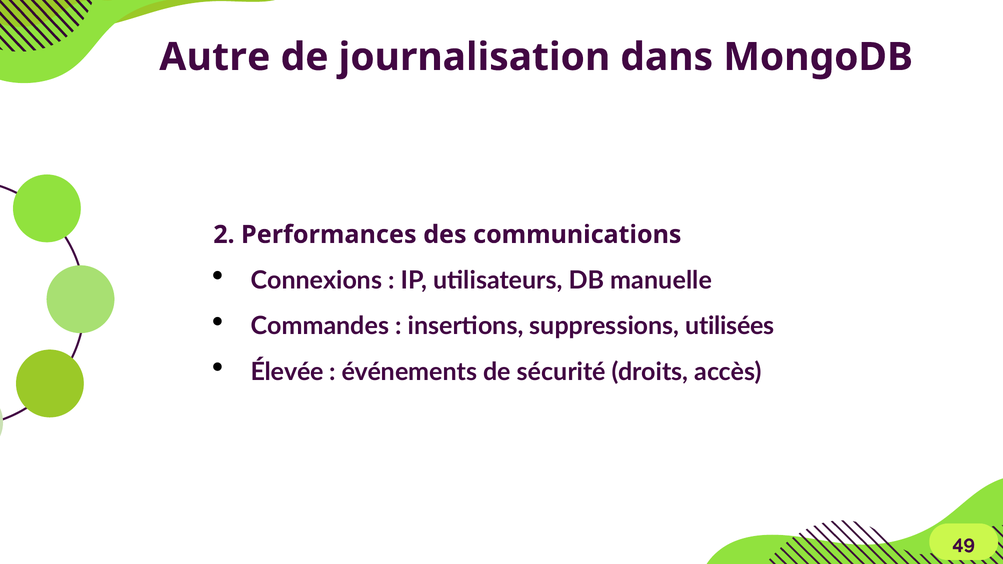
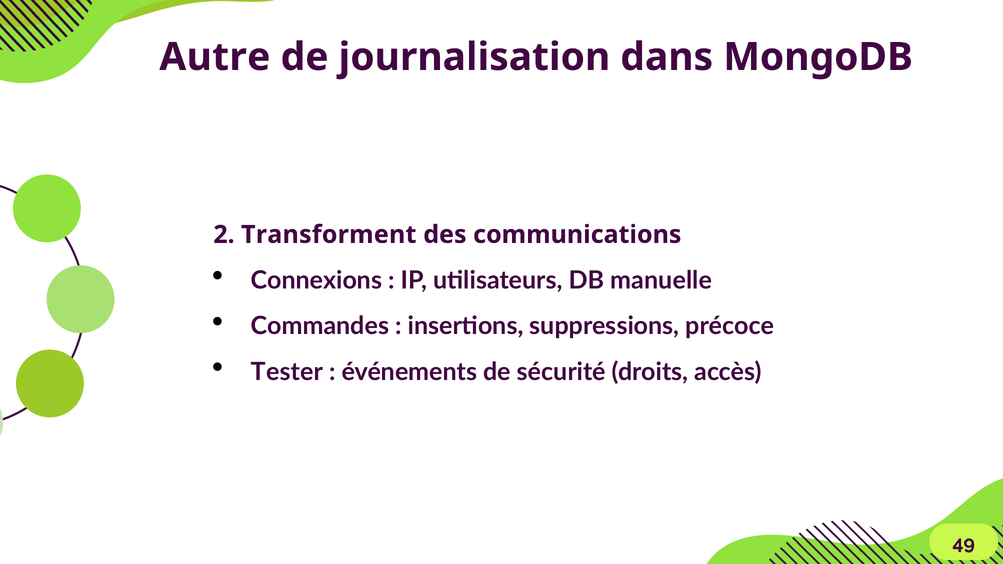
Performances: Performances -> Transforment (329, 235)
utilisées: utilisées -> précoce (730, 326)
Élevée: Élevée -> Tester (287, 372)
